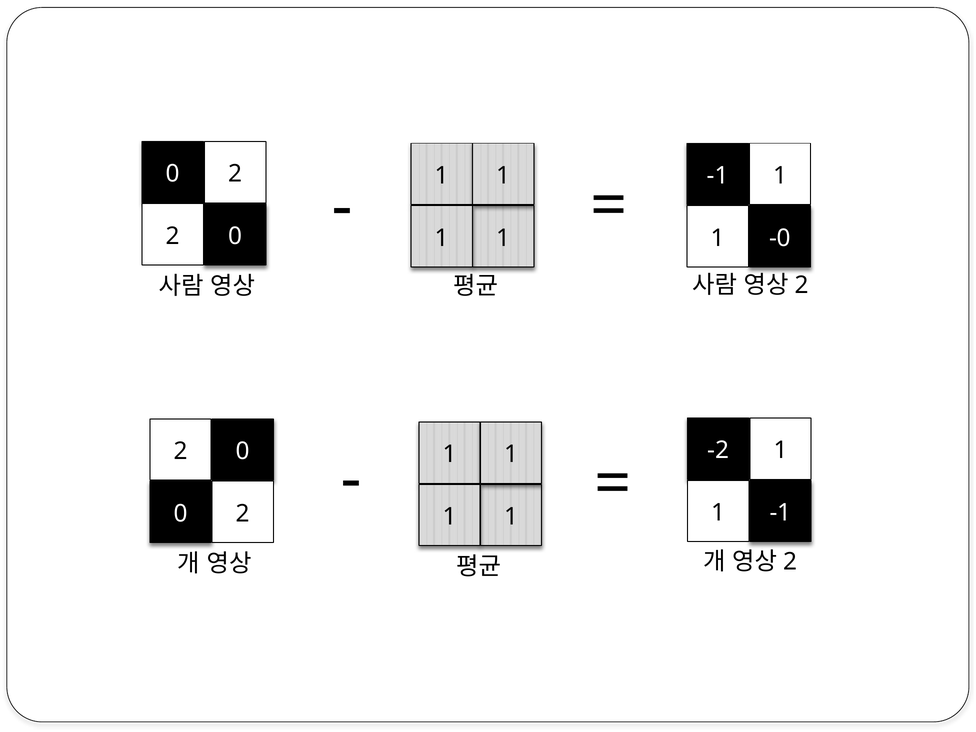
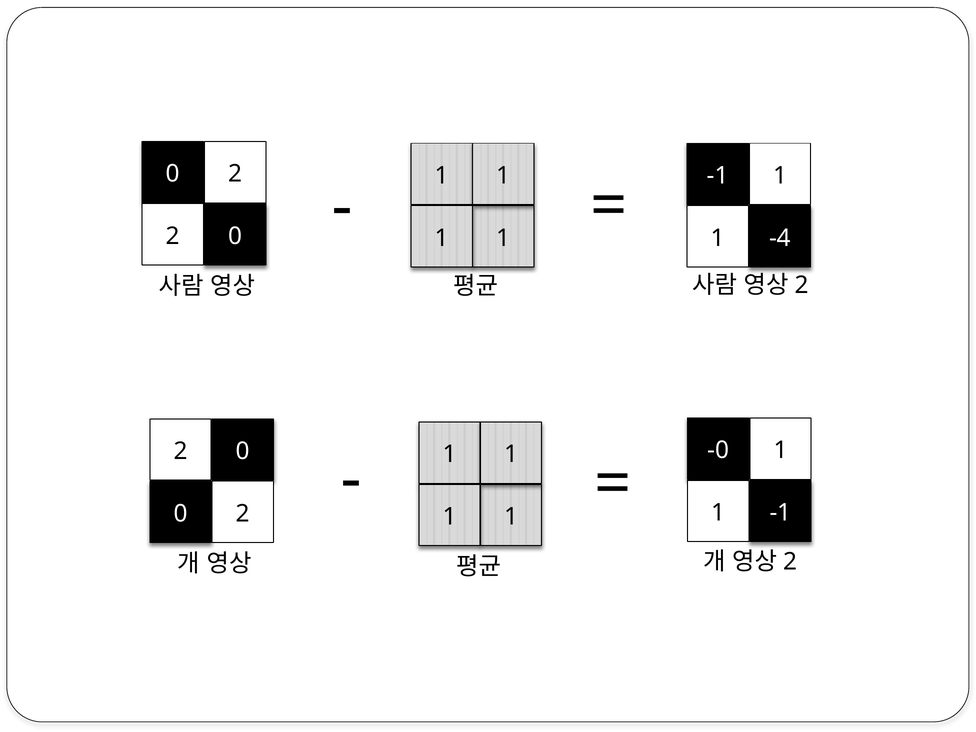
-0: -0 -> -4 (780, 238)
-2: -2 -> -0 (718, 450)
